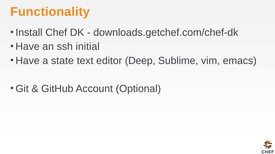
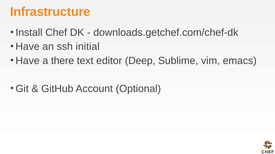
Functionality: Functionality -> Infrastructure (50, 12)
state: state -> there (63, 61)
